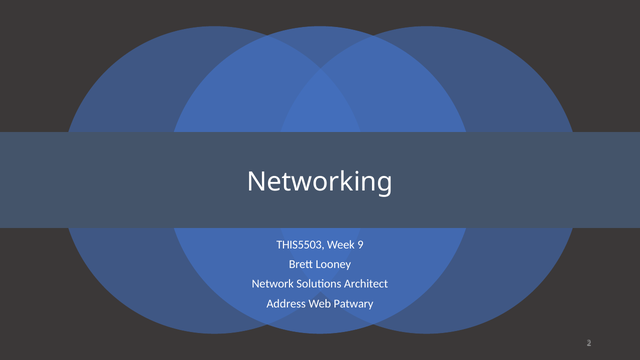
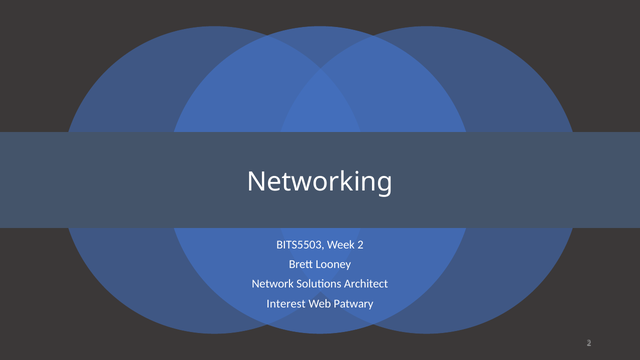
THIS5503: THIS5503 -> BITS5503 (300, 245)
Week 9: 9 -> 2 (360, 245)
Address: Address -> Interest (286, 304)
